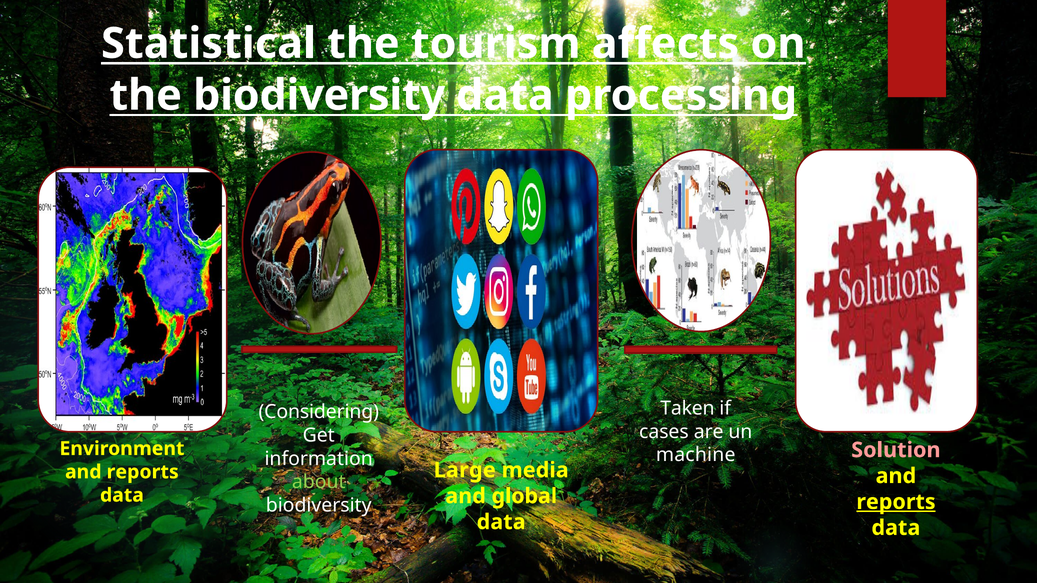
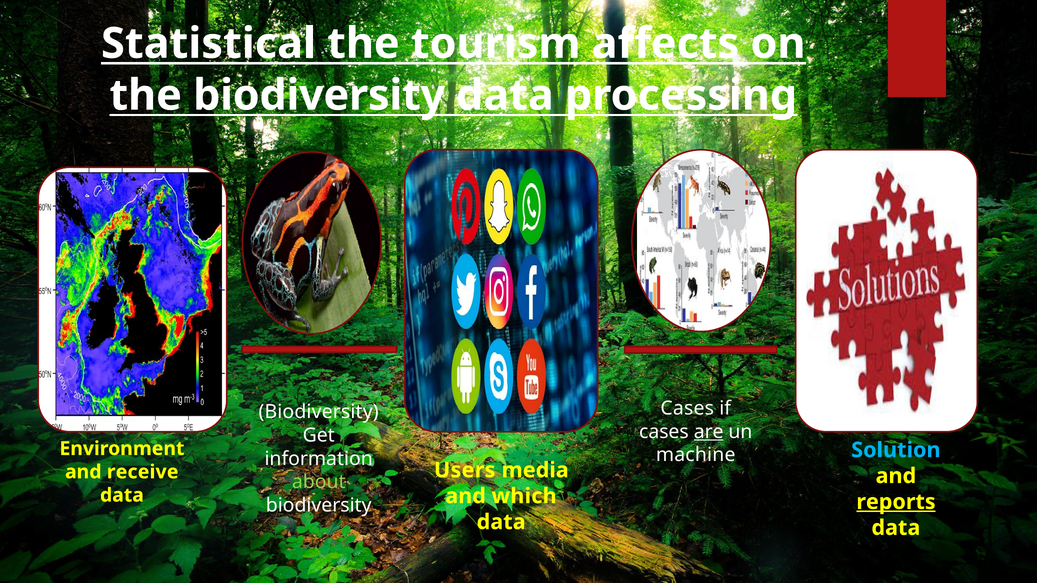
Taken: Taken -> Cases (687, 409)
Considering: Considering -> Biodiversity (319, 412)
are underline: none -> present (709, 432)
Solution colour: pink -> light blue (896, 450)
Large: Large -> Users (465, 470)
reports: reports -> receive (143, 472)
global: global -> which (524, 496)
